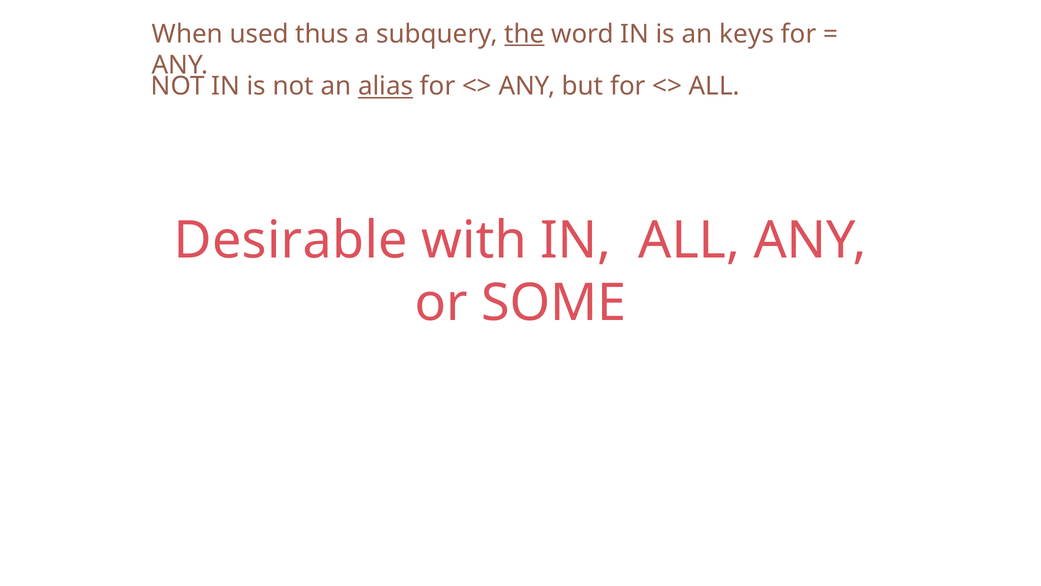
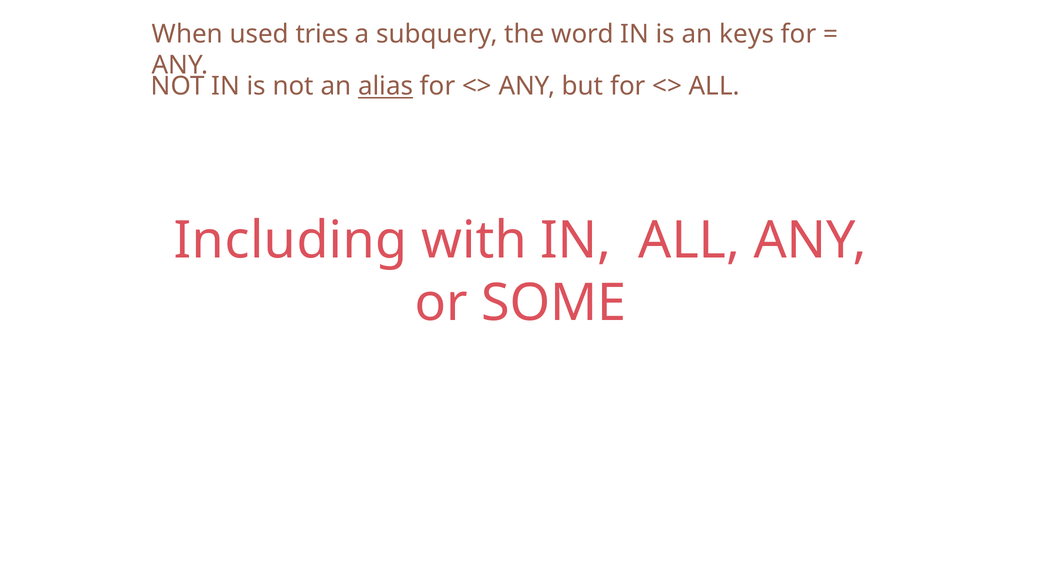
thus: thus -> tries (322, 34)
the underline: present -> none (524, 34)
Desirable: Desirable -> Including (291, 240)
